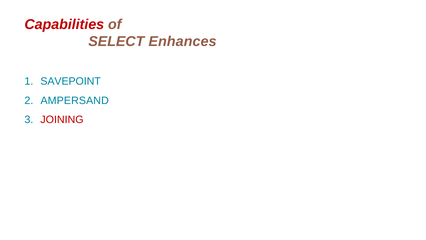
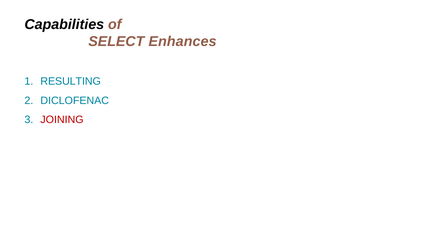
Capabilities colour: red -> black (64, 24)
SAVEPOINT: SAVEPOINT -> RESULTING (71, 81)
AMPERSAND: AMPERSAND -> DICLOFENAC (75, 100)
